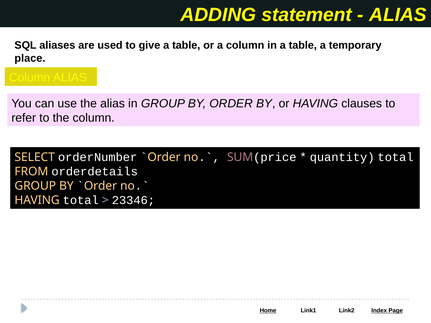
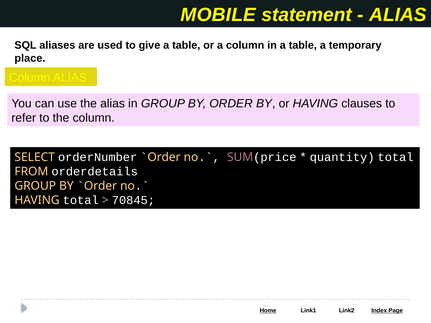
ADDING: ADDING -> MOBILE (218, 15)
23346: 23346 -> 70845 (133, 200)
